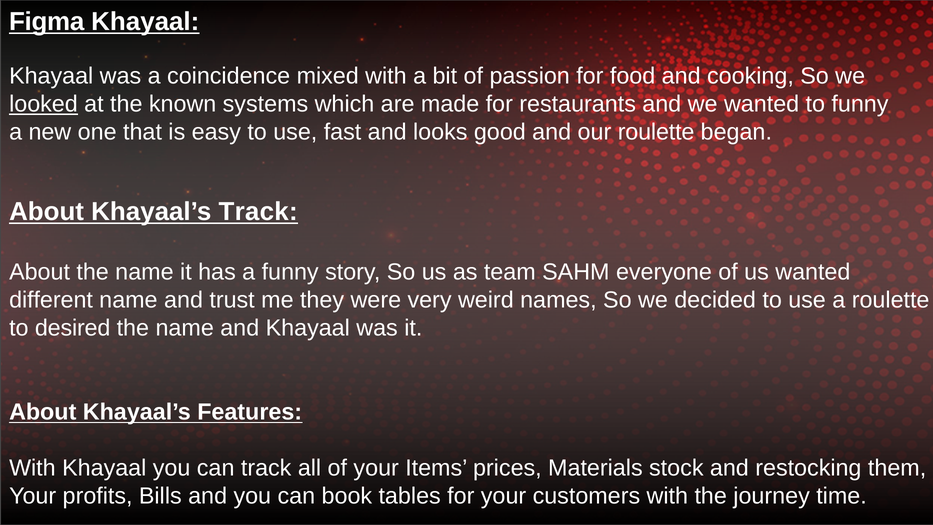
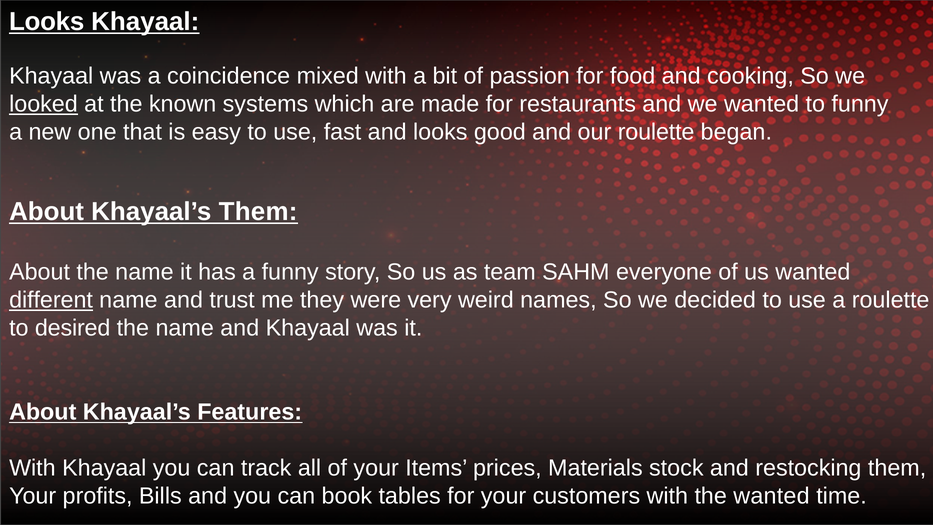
Figma: Figma -> Looks (47, 22)
Khayaal’s Track: Track -> Them (258, 212)
different underline: none -> present (51, 300)
the journey: journey -> wanted (771, 496)
